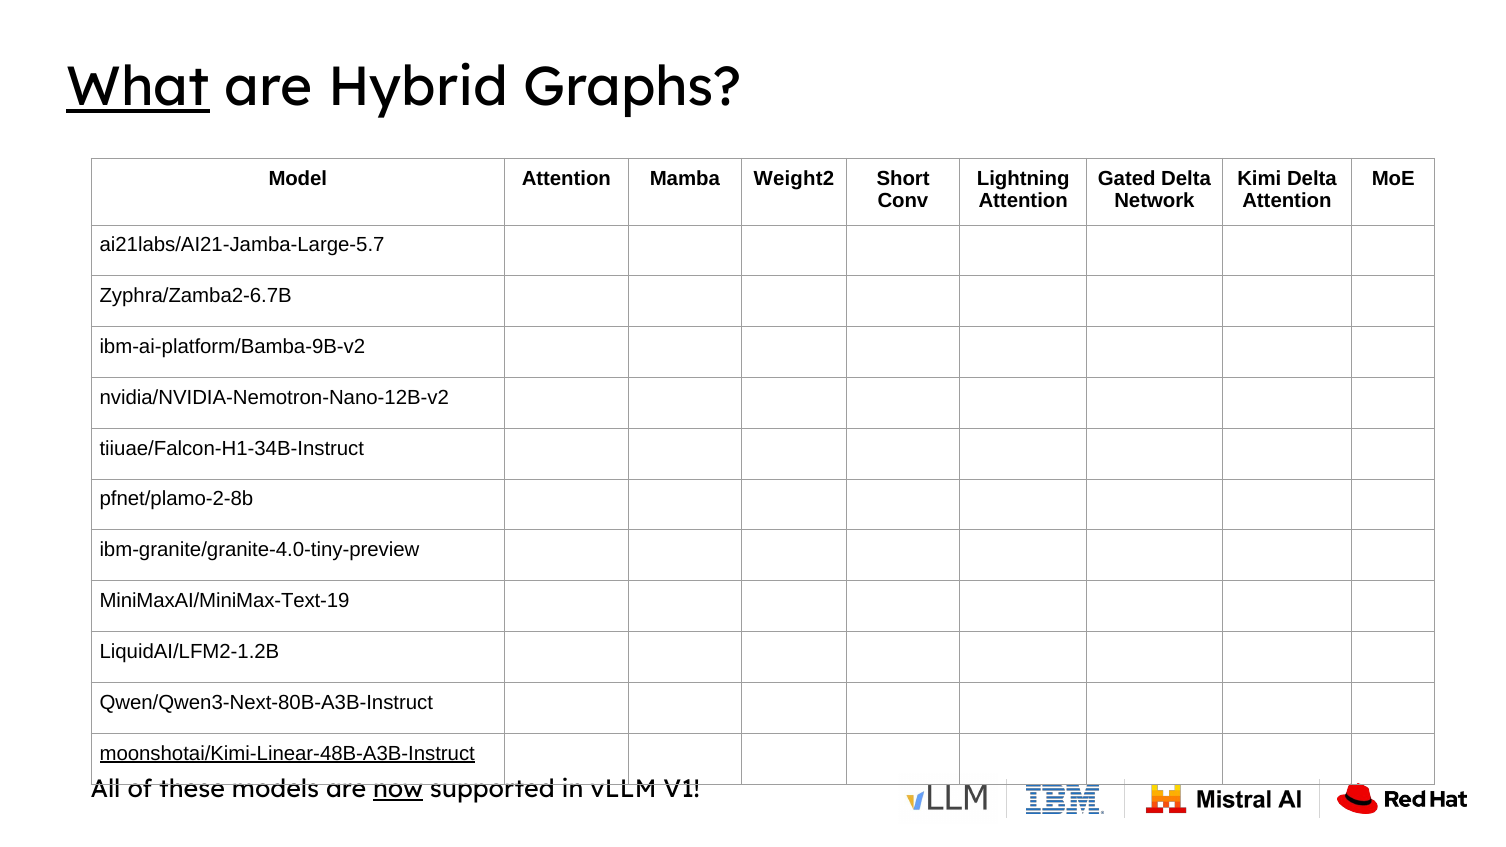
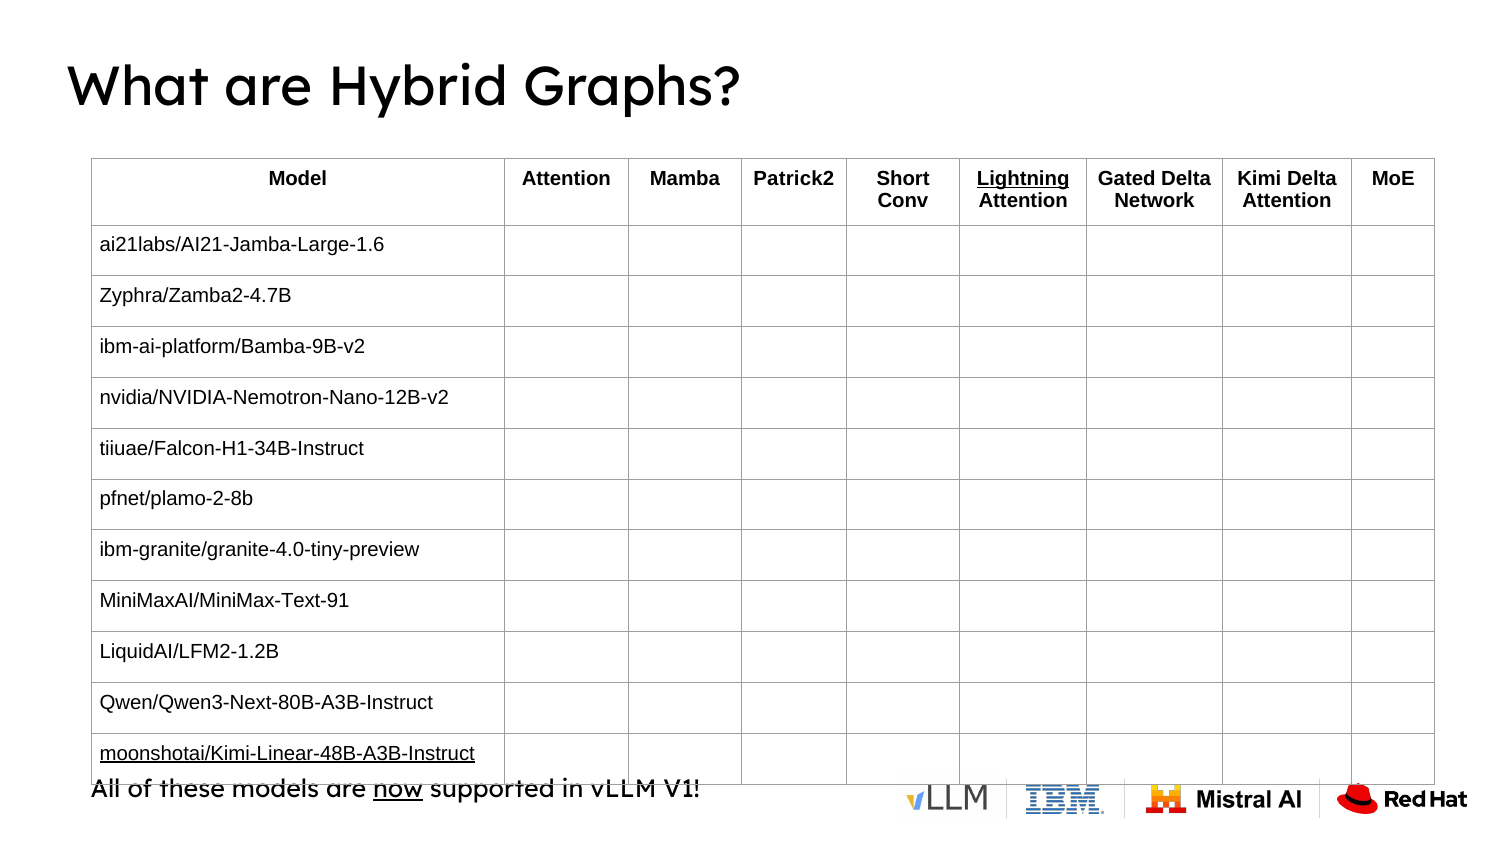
What underline: present -> none (138, 88)
Weight2: Weight2 -> Patrick2 (794, 179)
Lightning underline: none -> present (1023, 179)
ai21labs/AI21-Jamba-Large-5.7: ai21labs/AI21-Jamba-Large-5.7 -> ai21labs/AI21-Jamba-Large-1.6 (242, 245)
Zyphra/Zamba2-6.7B: Zyphra/Zamba2-6.7B -> Zyphra/Zamba2-4.7B (196, 296)
MiniMaxAI/MiniMax-Text-19: MiniMaxAI/MiniMax-Text-19 -> MiniMaxAI/MiniMax-Text-91 (225, 601)
